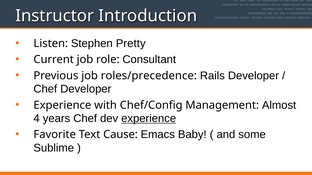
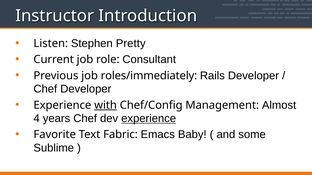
roles/precedence: roles/precedence -> roles/immediately (149, 76)
with underline: none -> present (106, 105)
Cause: Cause -> Fabric (120, 135)
